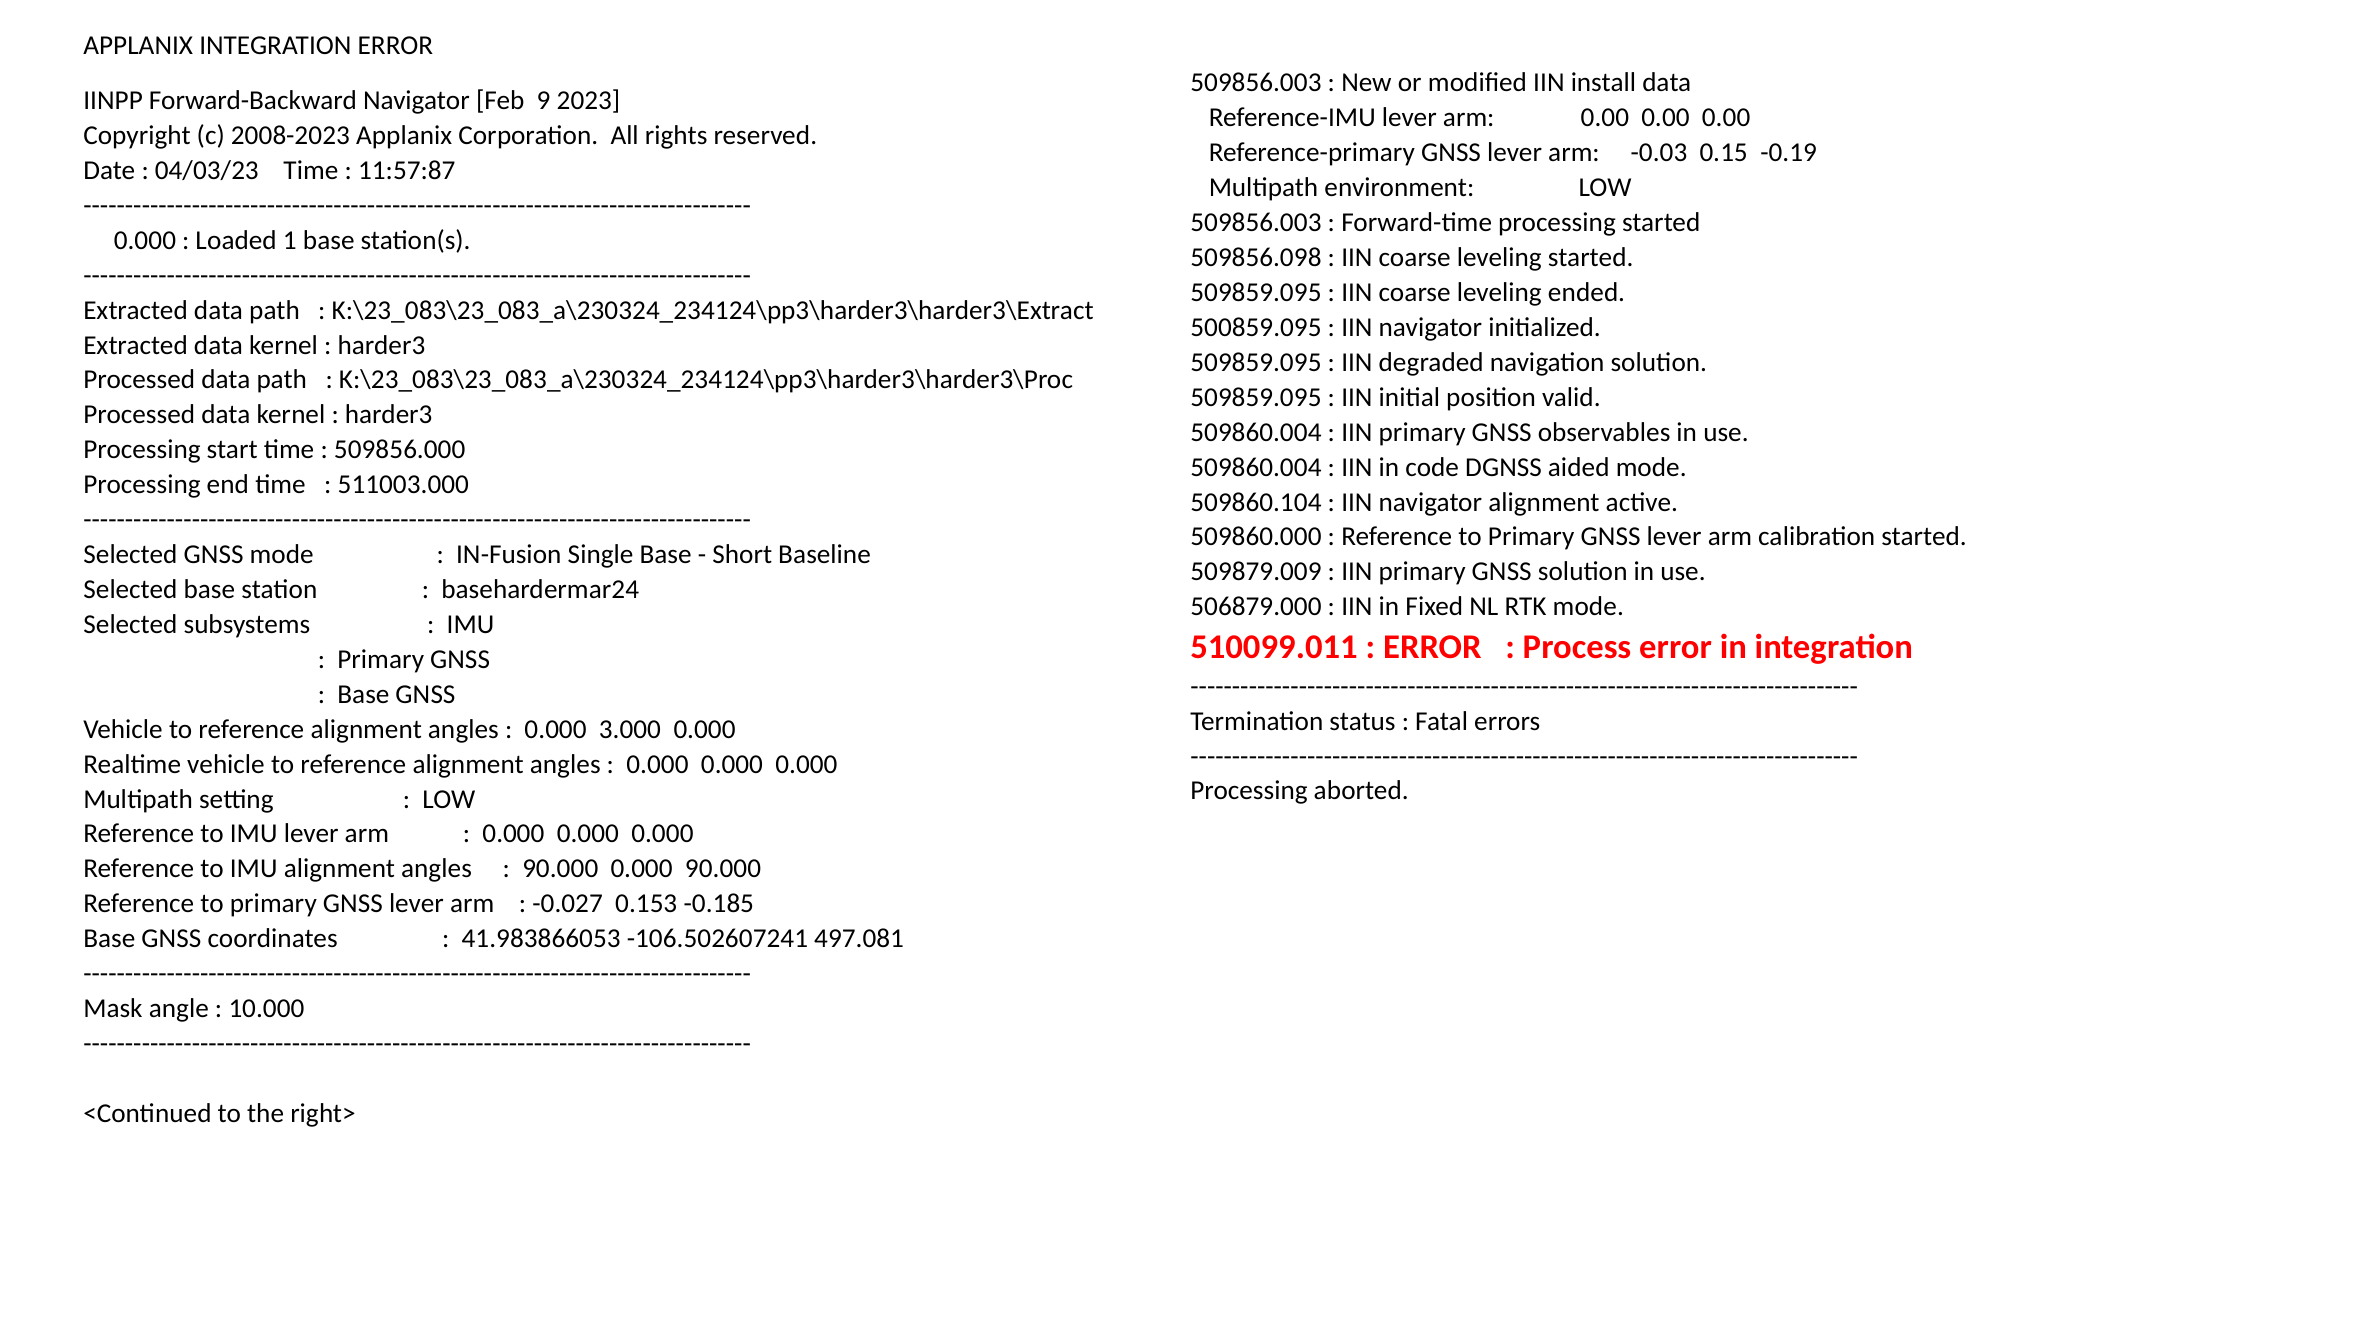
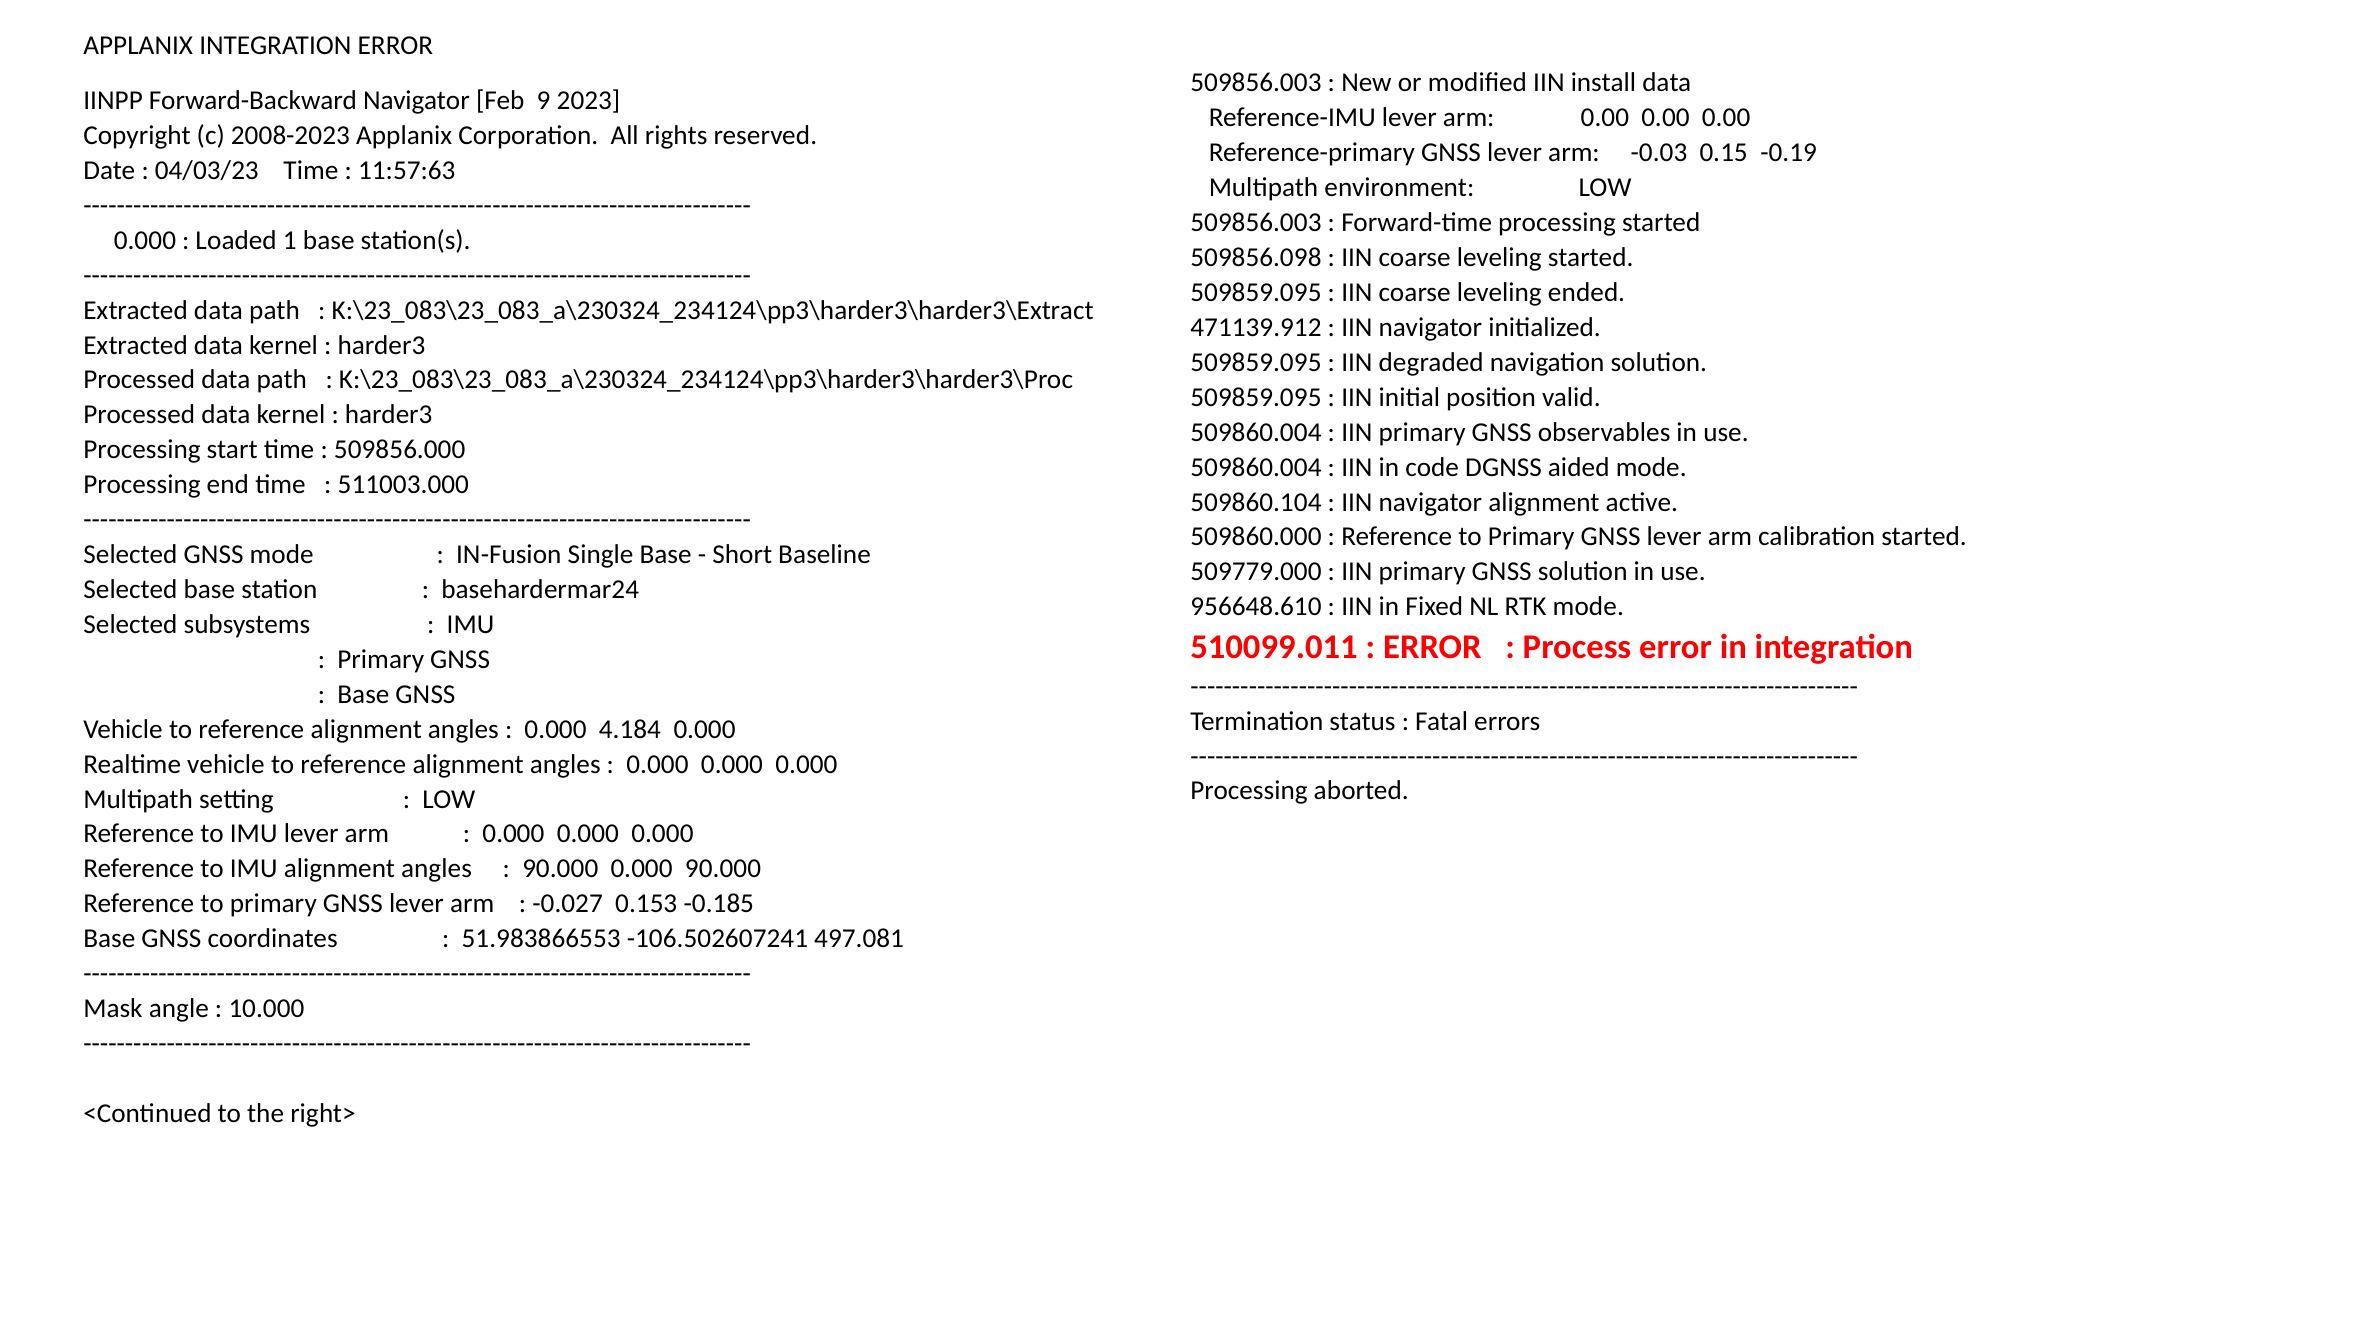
11:57:87: 11:57:87 -> 11:57:63 (407, 170)
500859.095: 500859.095 -> 471139.912 (1256, 327)
509879.009: 509879.009 -> 509779.000 (1256, 572)
506879.000: 506879.000 -> 956648.610 (1256, 607)
3.000: 3.000 -> 4.184 (630, 729)
41.983866053: 41.983866053 -> 51.983866553 (541, 939)
